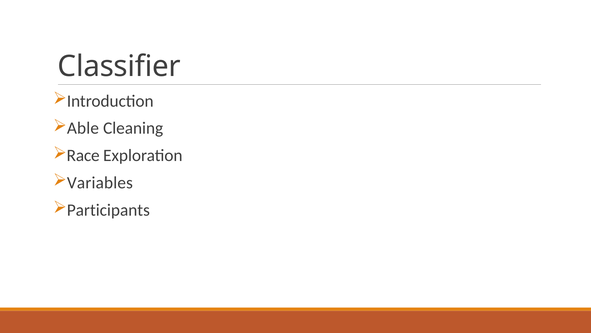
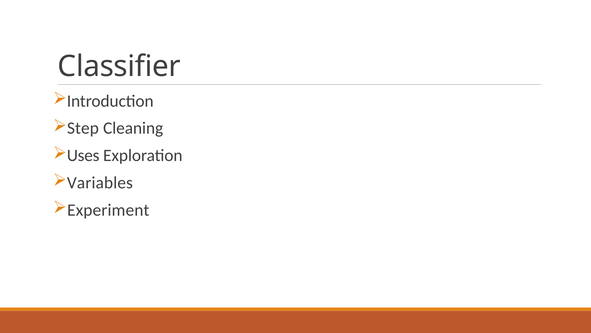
Able: Able -> Step (83, 128)
Race: Race -> Uses (83, 155)
Participants: Participants -> Experiment (108, 210)
